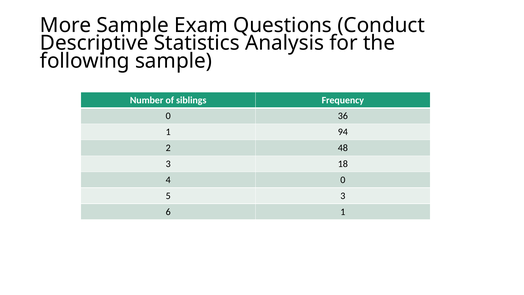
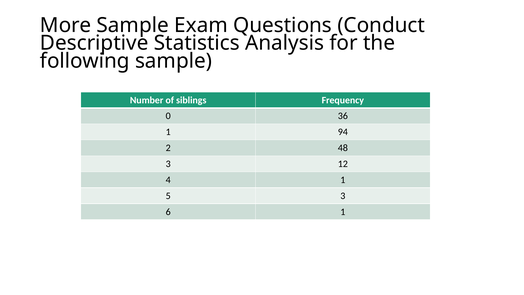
18: 18 -> 12 (343, 164)
4 0: 0 -> 1 (343, 180)
